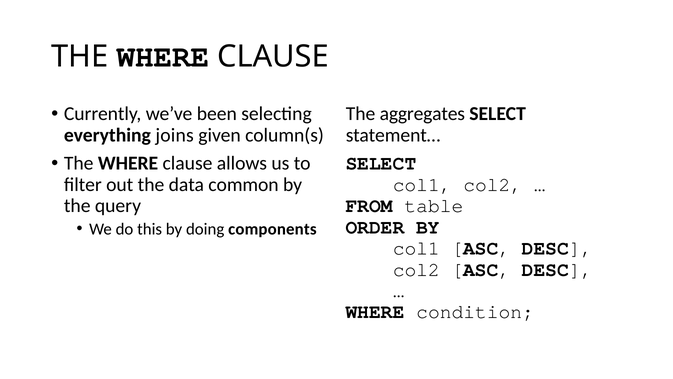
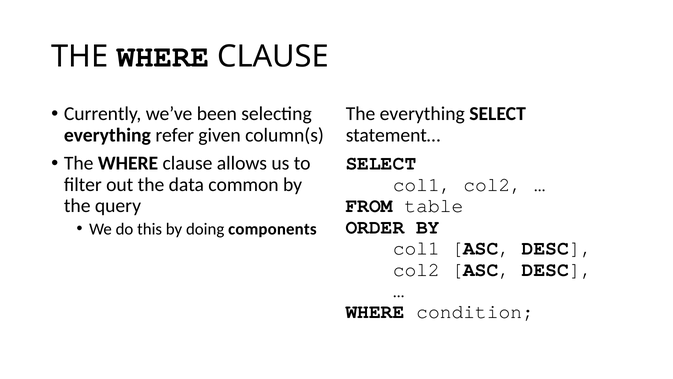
The aggregates: aggregates -> everything (422, 114)
joins: joins -> refer (175, 135)
